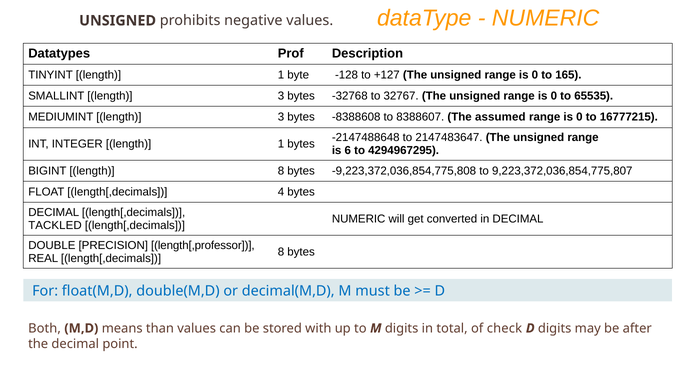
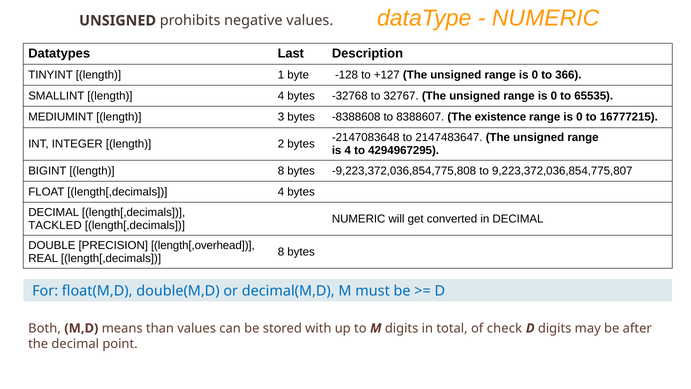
Prof: Prof -> Last (291, 53)
165: 165 -> 366 (568, 75)
SMALLINT length 3: 3 -> 4 (281, 96)
assumed: assumed -> existence (500, 117)
-2147488648: -2147488648 -> -2147083648 (366, 138)
INTEGER length 1: 1 -> 2 (281, 144)
is 6: 6 -> 4 (348, 150)
length[,professor: length[,professor -> length[,overhead (203, 245)
